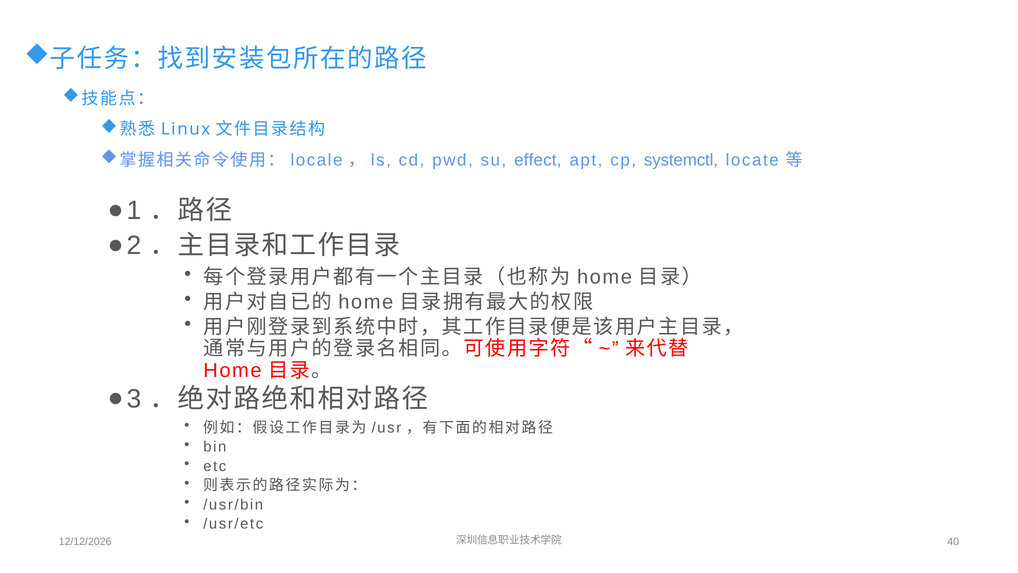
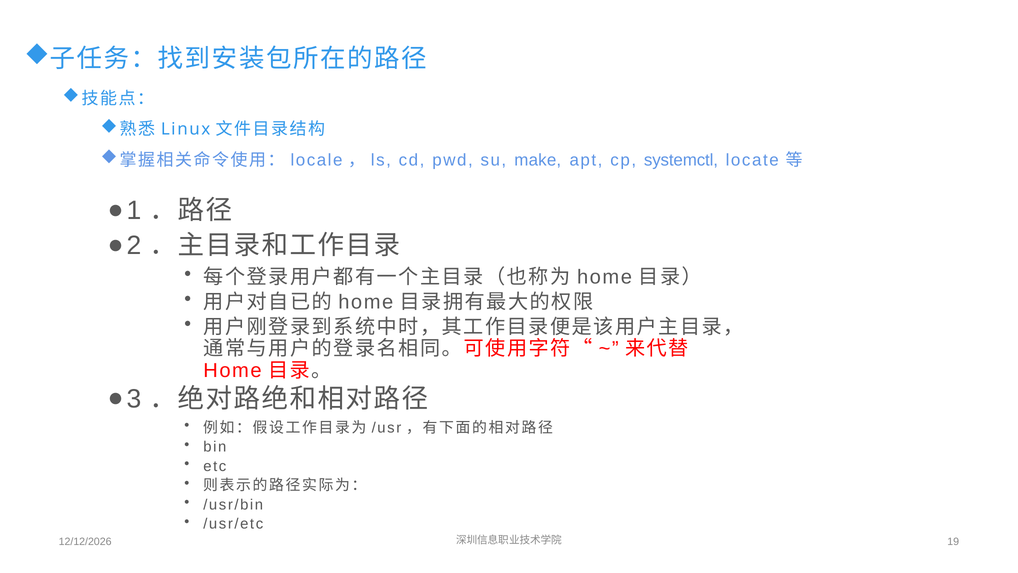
effect: effect -> make (538, 160)
40: 40 -> 19 (953, 541)
